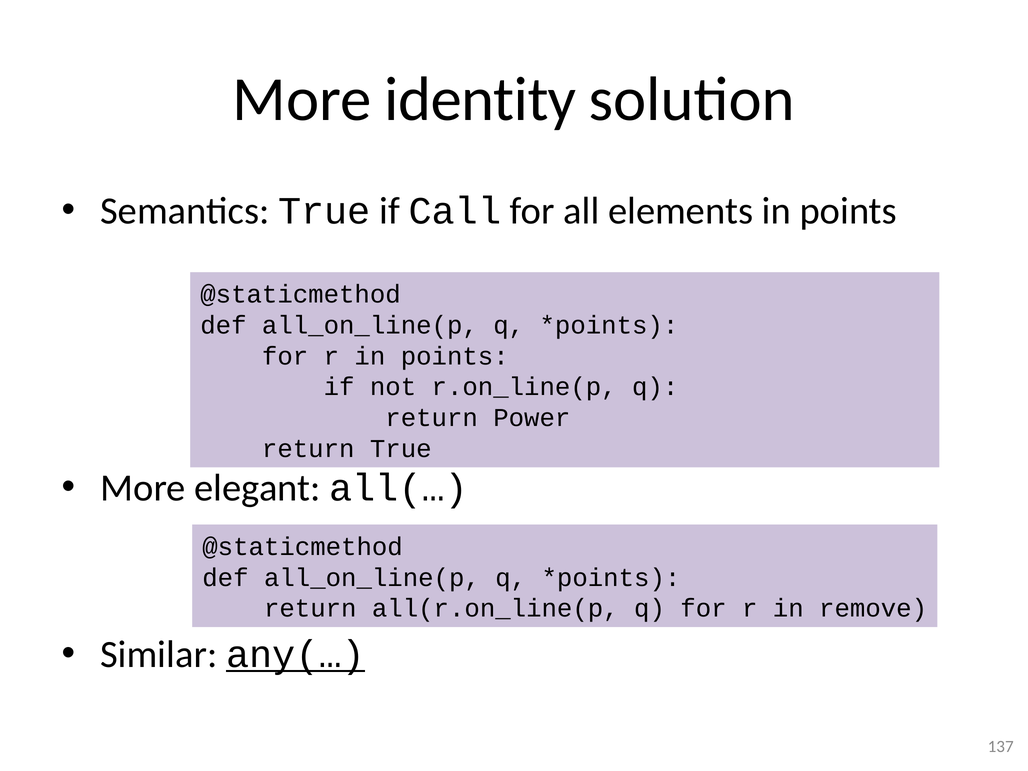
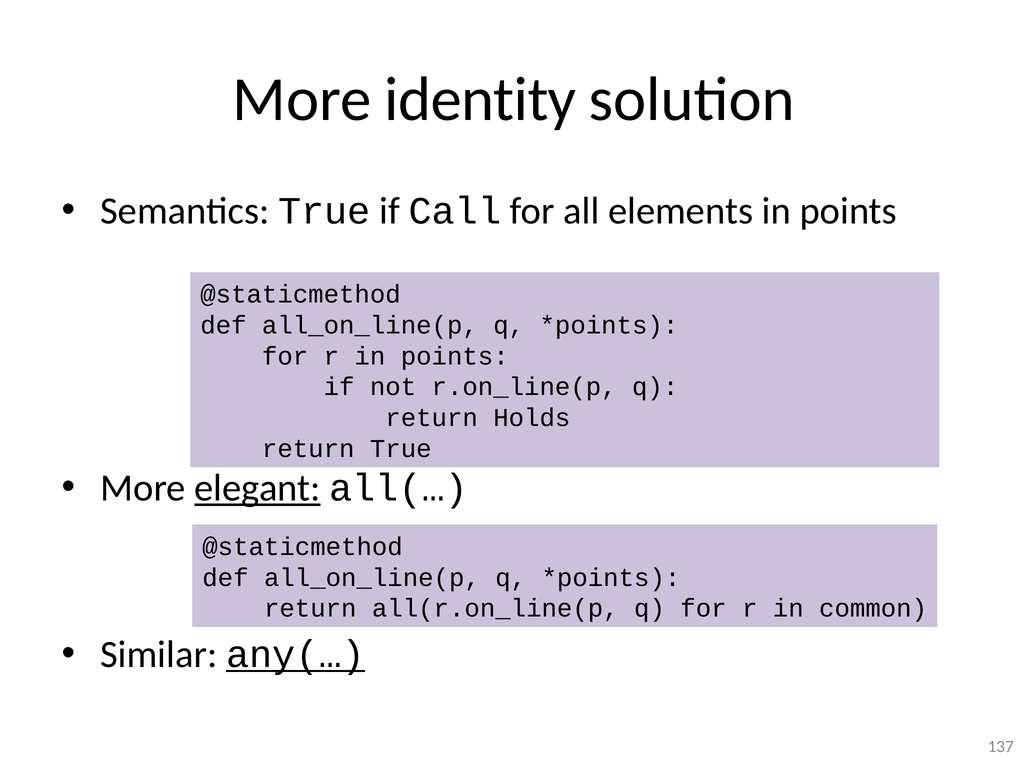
Power: Power -> Holds (532, 418)
elegant underline: none -> present (257, 488)
remove: remove -> common (873, 608)
